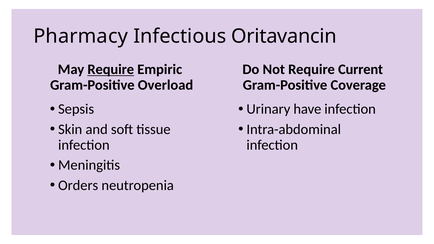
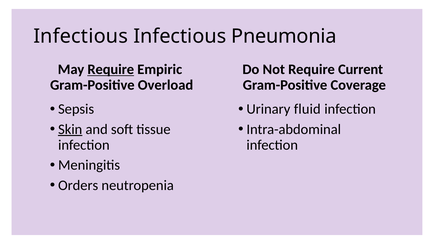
Pharmacy: Pharmacy -> Infectious (81, 36)
Oritavancin: Oritavancin -> Pneumonia (284, 36)
have: have -> fluid (307, 109)
Skin underline: none -> present (70, 129)
